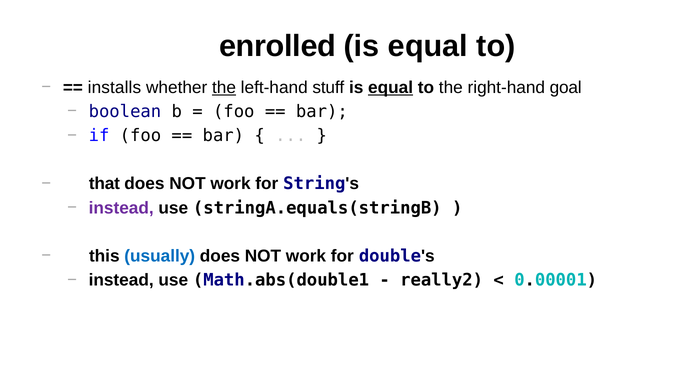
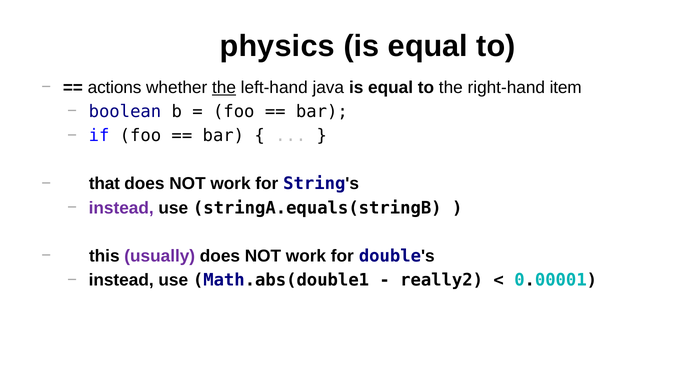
enrolled: enrolled -> physics (277, 46)
installs: installs -> actions (115, 88)
stuff: stuff -> java (328, 88)
equal underline: present -> none (391, 88)
goal: goal -> item (566, 88)
usually colour: blue -> purple (160, 256)
